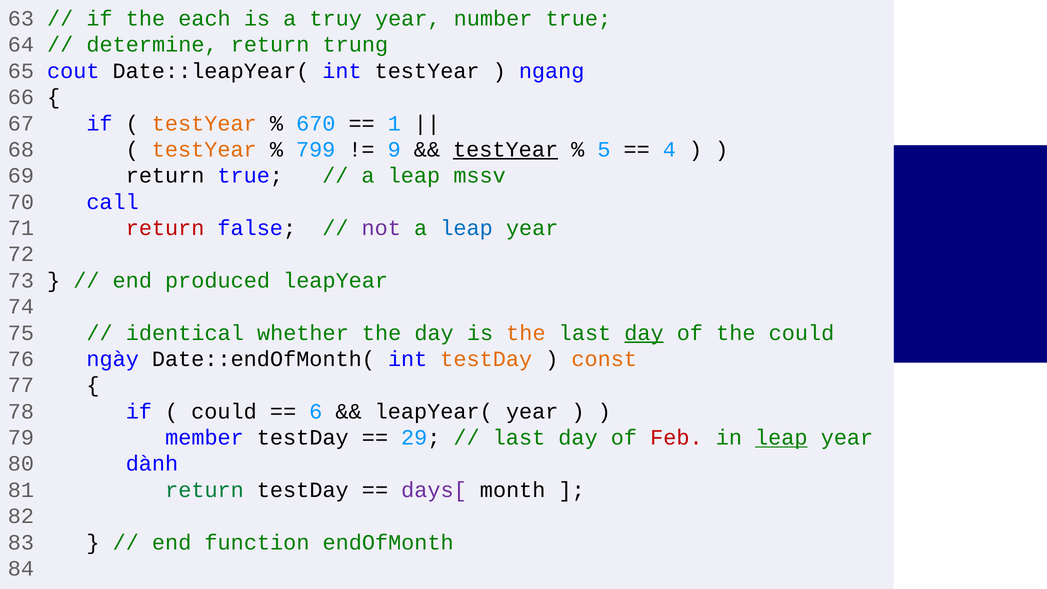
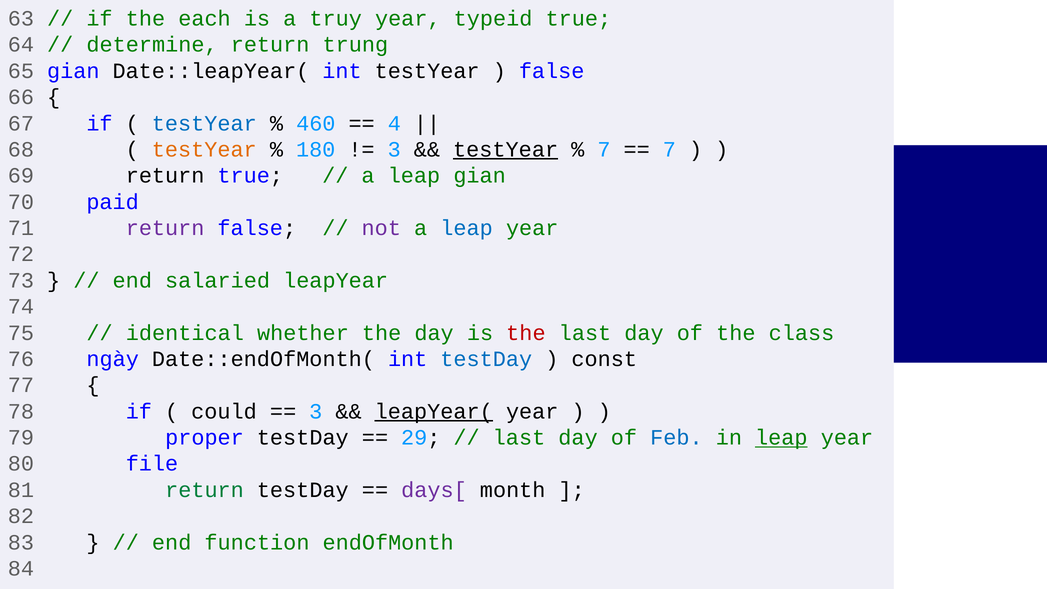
number: number -> typeid (493, 19)
65 cout: cout -> gian (73, 71)
ngang: ngang -> false (552, 71)
testYear colour: orange -> blue (204, 123)
670: 670 -> 460 (316, 123)
1: 1 -> 4 (394, 123)
799: 799 -> 180 (316, 149)
9: 9 -> 3 (394, 149)
5: 5 -> 7 (604, 149)
4: 4 -> 7 (669, 149)
leap mssv: mssv -> gian (480, 176)
call: call -> paid (113, 202)
return colour: red -> purple (165, 228)
produced: produced -> salaried (218, 280)
the colour: orange -> red (526, 333)
day underline: present -> none (644, 333)
the could: could -> class (801, 333)
testDay colour: orange -> blue (486, 359)
const colour: orange -> black (604, 359)
6: 6 -> 3 (316, 411)
leapYear( underline: none -> present (434, 411)
member: member -> proper (204, 438)
Feb colour: red -> blue (676, 438)
dành: dành -> file (152, 464)
